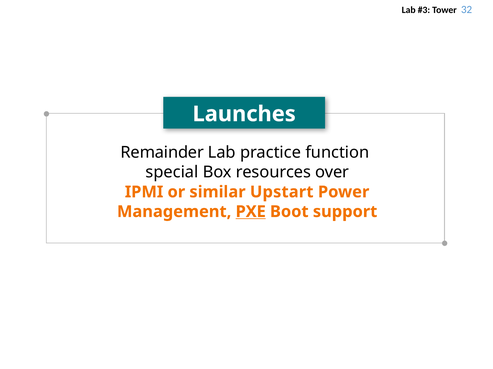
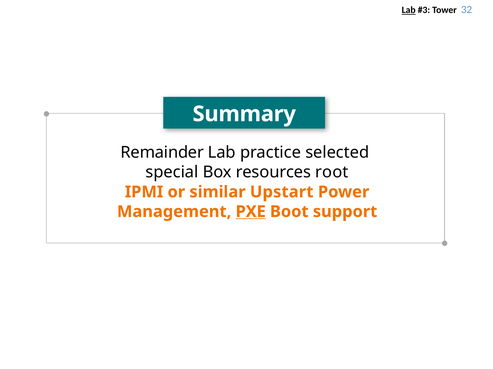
Lab underline: none -> present (409, 10)
Launches: Launches -> Summary (244, 114)
function: function -> selected (337, 153)
over: over -> root (332, 173)
